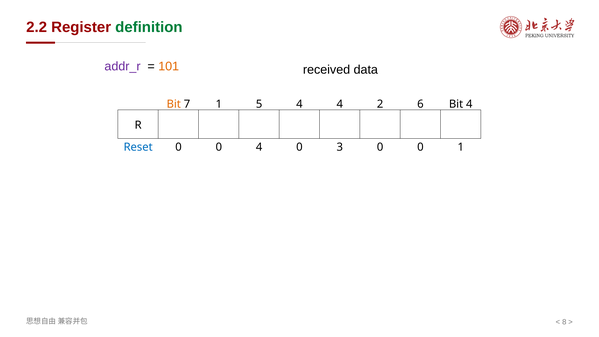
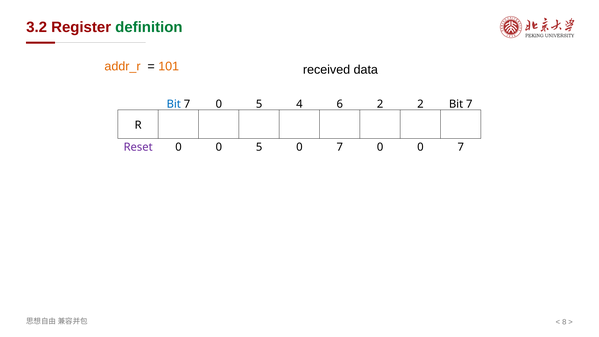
2.2: 2.2 -> 3.2 (37, 27)
addr_r colour: purple -> orange (123, 66)
Bit colour: orange -> blue (174, 104)
1: 1 -> 0 (219, 104)
4 4: 4 -> 6 (340, 104)
2 6: 6 -> 2 (420, 104)
4: 4 -> 7 (469, 104)
Reset colour: blue -> purple (138, 147)
0 0 4: 4 -> 5 (259, 147)
3: 3 -> 7 (340, 147)
0 0 1: 1 -> 7 (461, 147)
